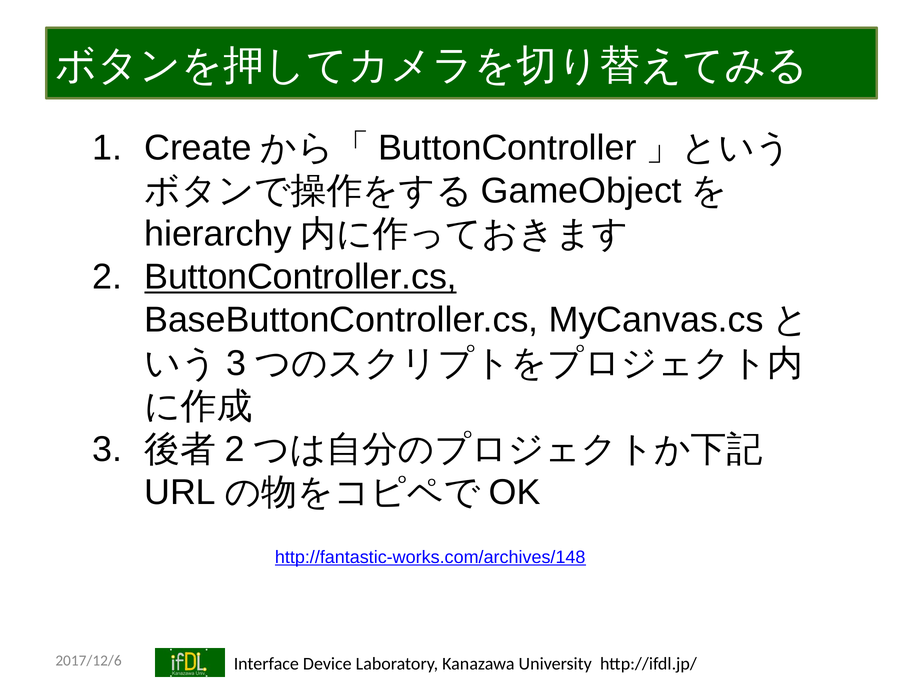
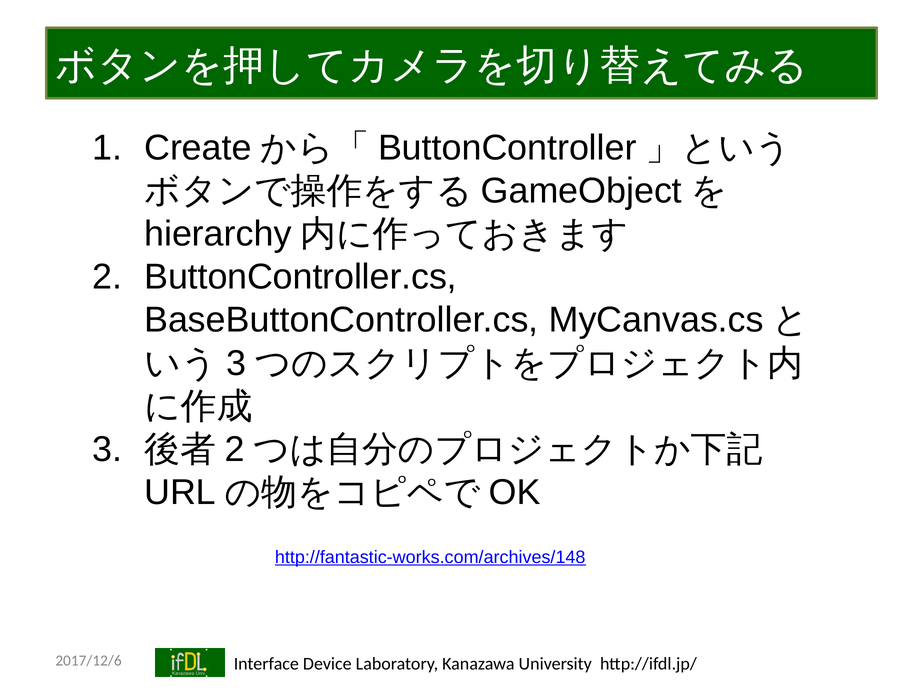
ButtonController.cs underline: present -> none (301, 277)
